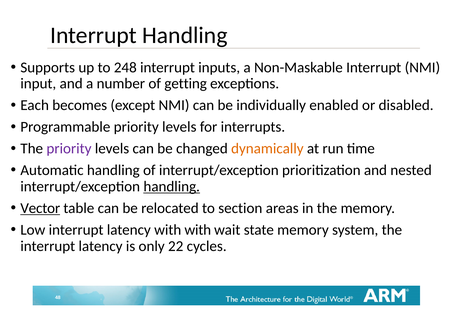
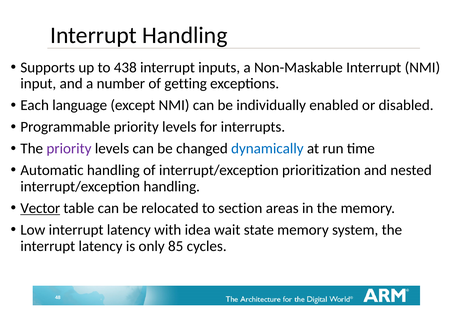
248: 248 -> 438 (125, 67)
becomes: becomes -> language (80, 105)
dynamically colour: orange -> blue (267, 149)
handling underline: present -> none (172, 187)
with with: with -> idea (198, 230)
22: 22 -> 85 (176, 246)
